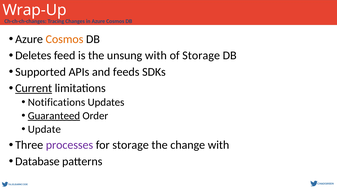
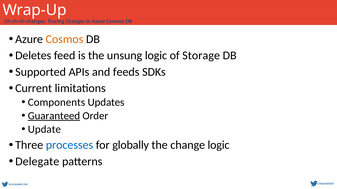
unsung with: with -> logic (156, 56)
Current underline: present -> none (34, 88)
Notifications: Notifications -> Components (57, 103)
processes colour: purple -> blue (69, 145)
for storage: storage -> globally (131, 145)
change with: with -> logic (219, 145)
Database: Database -> Delegate (37, 162)
